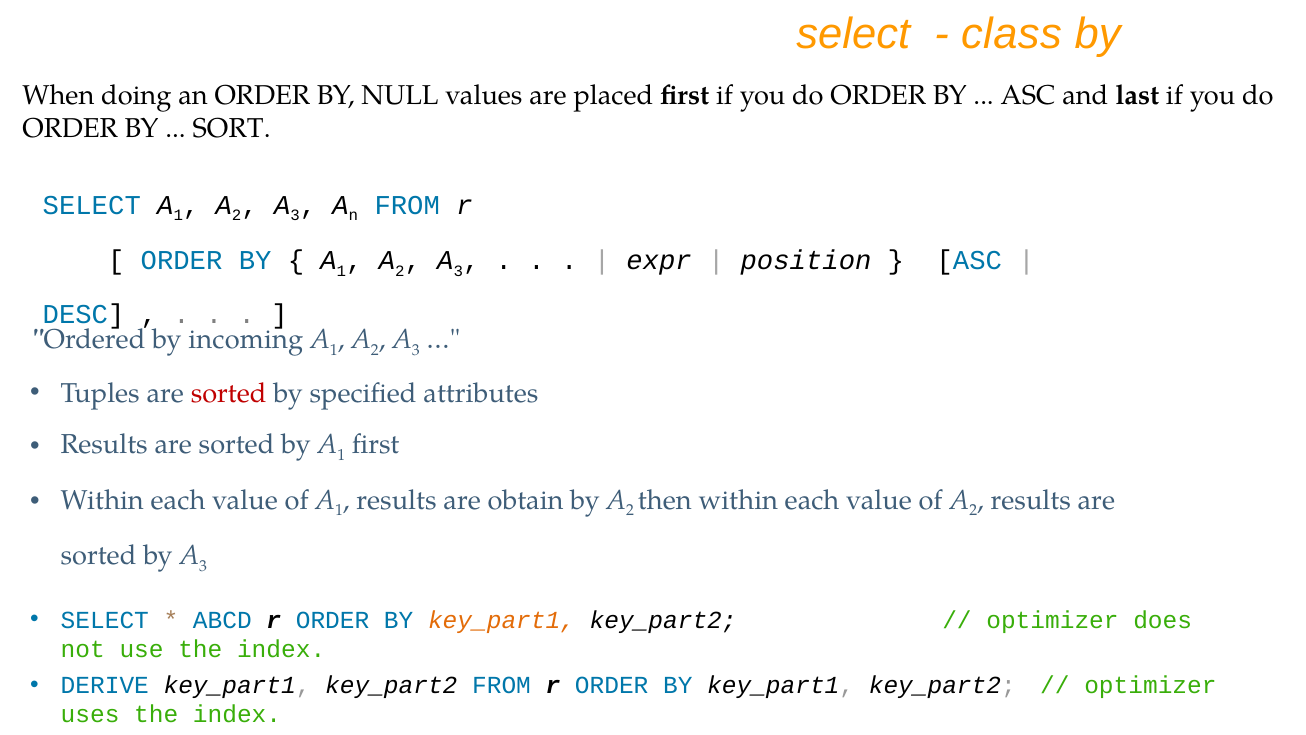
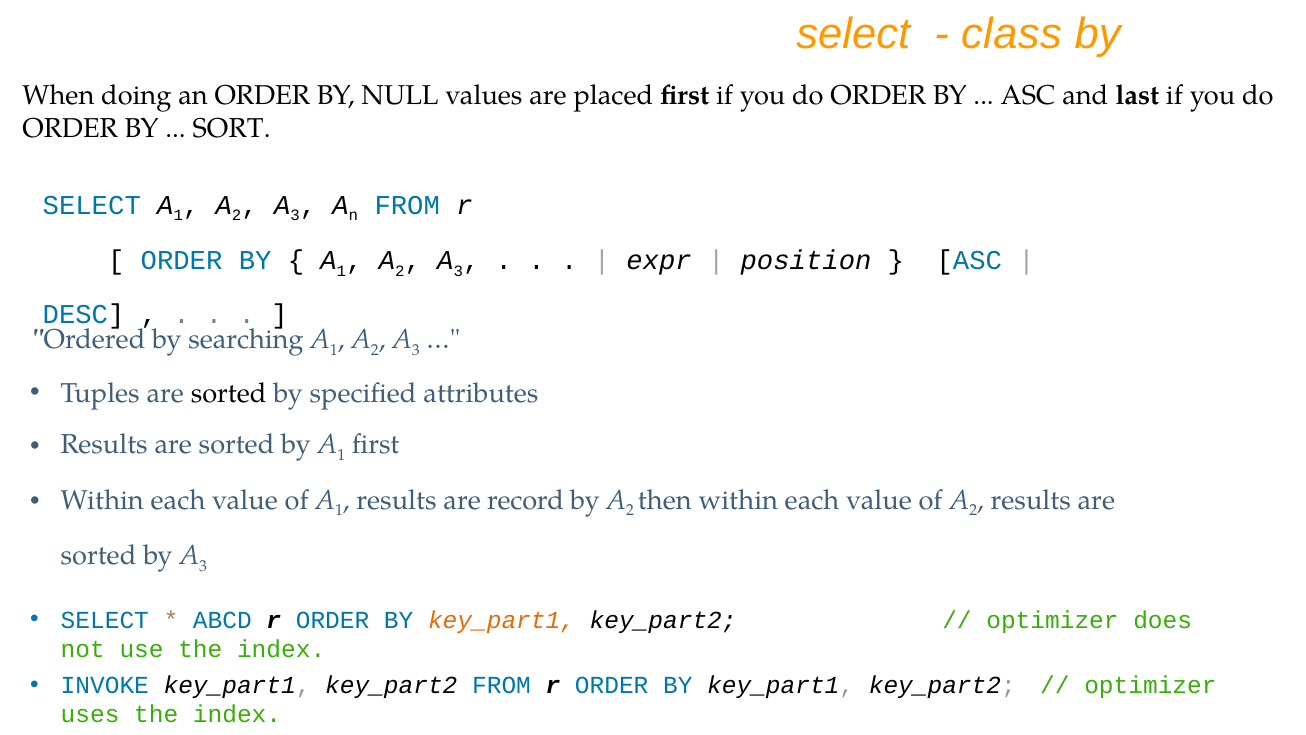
incoming: incoming -> searching (246, 339)
sorted colour: red -> black (229, 393)
obtain: obtain -> record (526, 500)
DERIVE: DERIVE -> INVOKE (105, 685)
